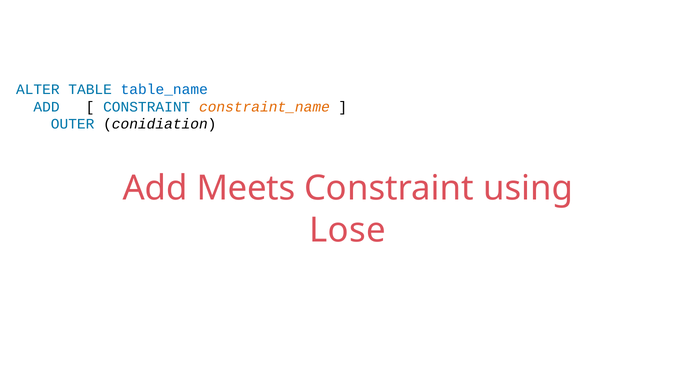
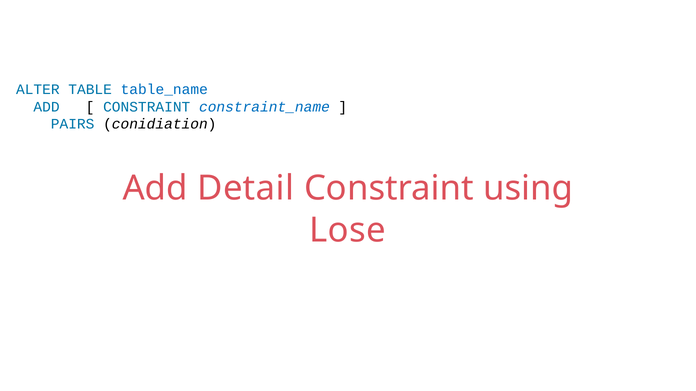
constraint_name colour: orange -> blue (264, 107)
OUTER: OUTER -> PAIRS (73, 124)
Meets: Meets -> Detail (246, 189)
